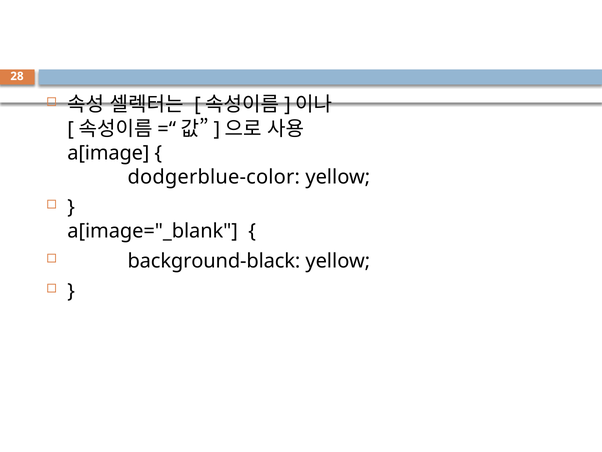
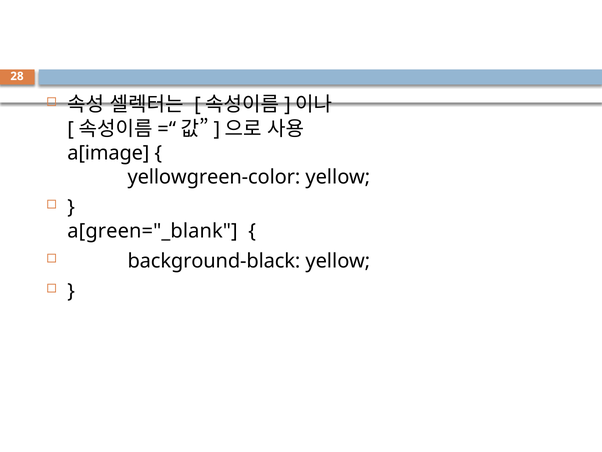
dodgerblue-color: dodgerblue-color -> yellowgreen-color (214, 177)
a[image="_blank: a[image="_blank -> a[green="_blank (153, 231)
